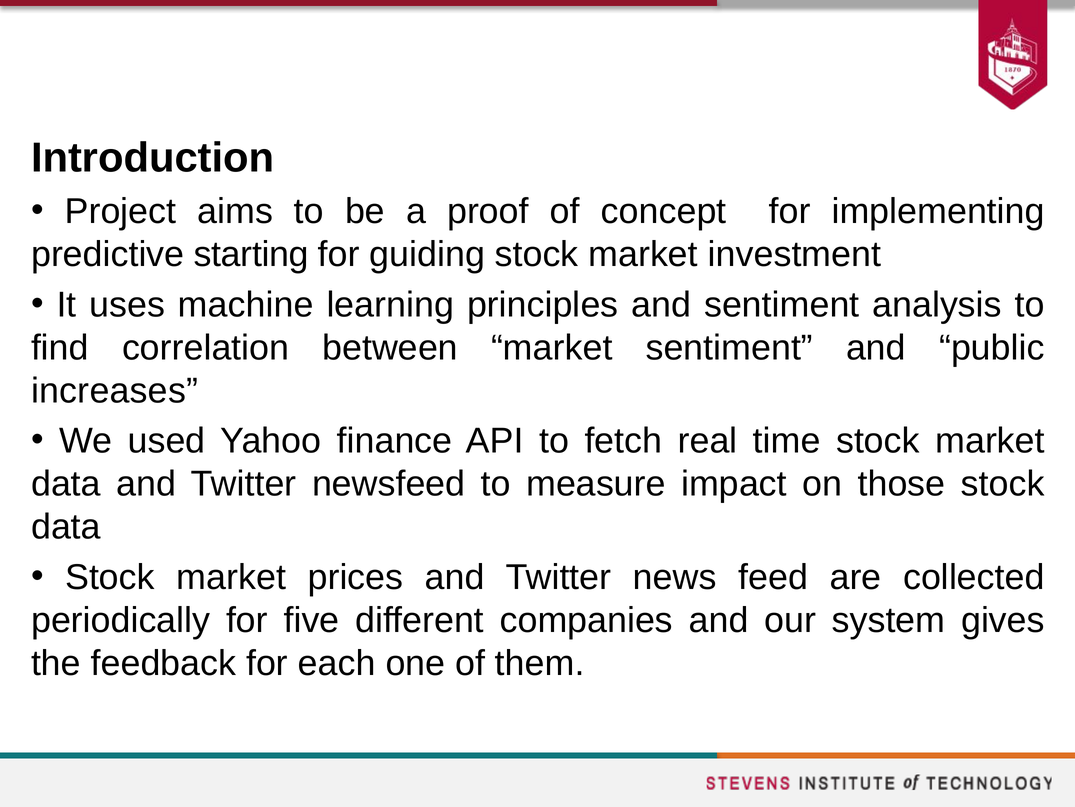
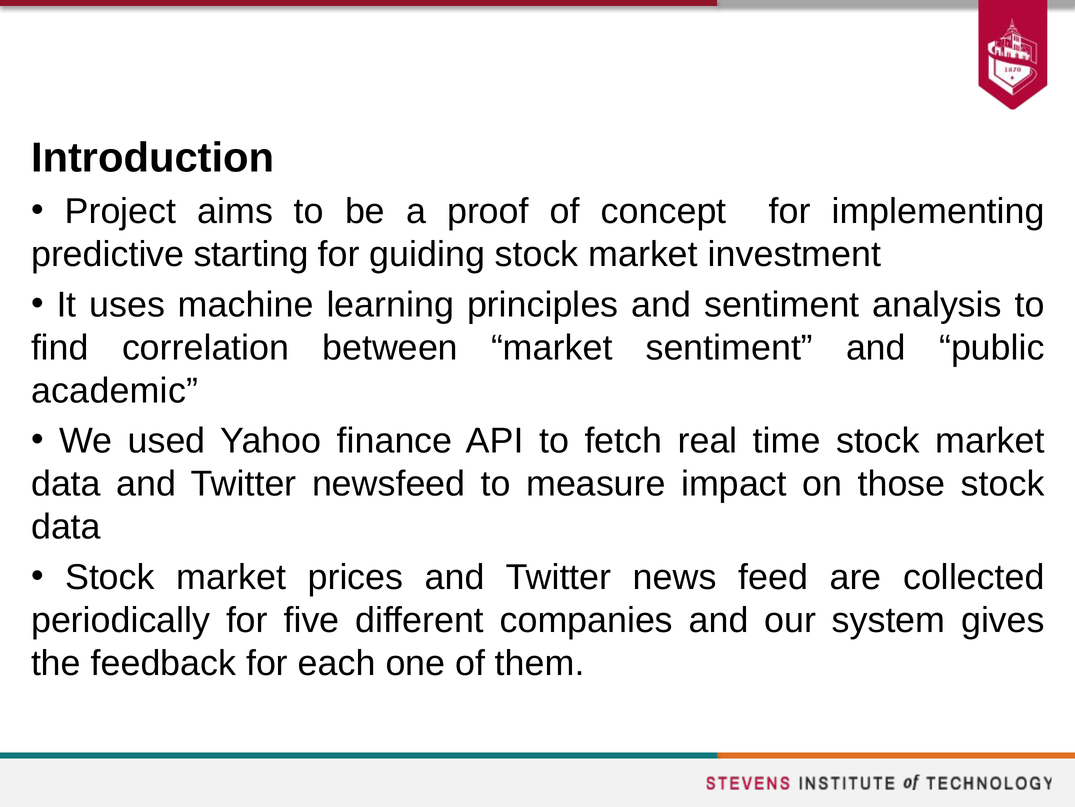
increases: increases -> academic (115, 390)
